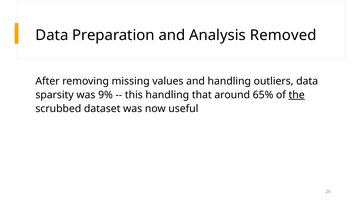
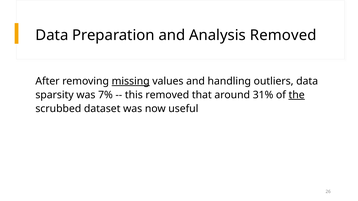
missing underline: none -> present (131, 81)
9%: 9% -> 7% (105, 95)
this handling: handling -> removed (167, 95)
65%: 65% -> 31% (263, 95)
